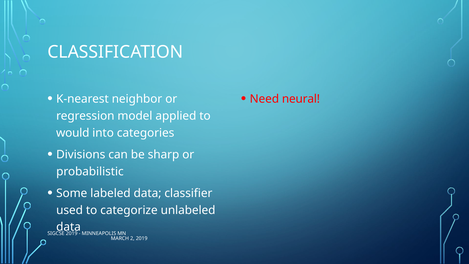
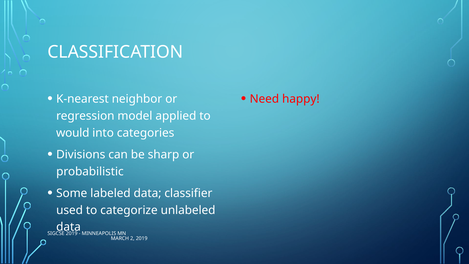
neural: neural -> happy (301, 99)
